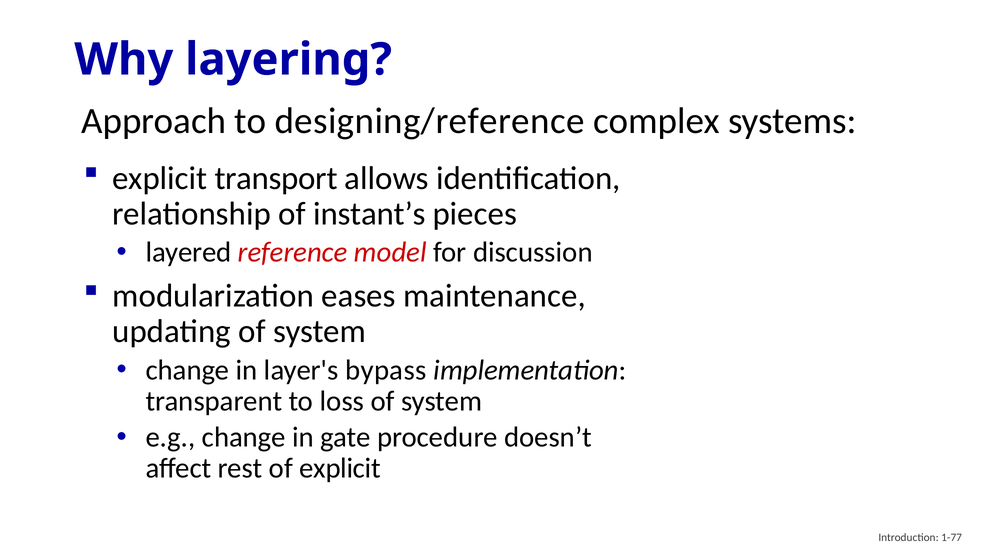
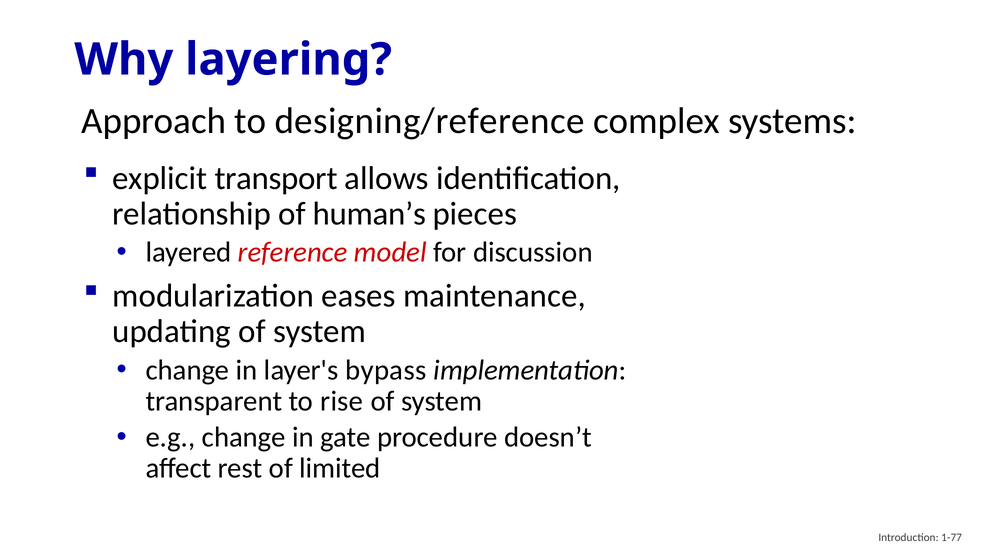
instant’s: instant’s -> human’s (369, 214)
loss: loss -> rise (342, 401)
of explicit: explicit -> limited (340, 468)
